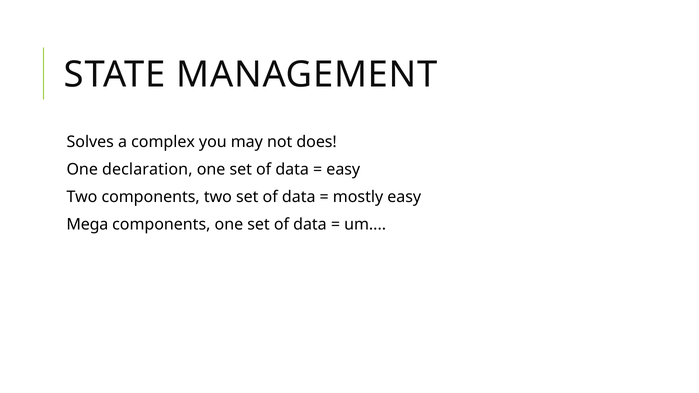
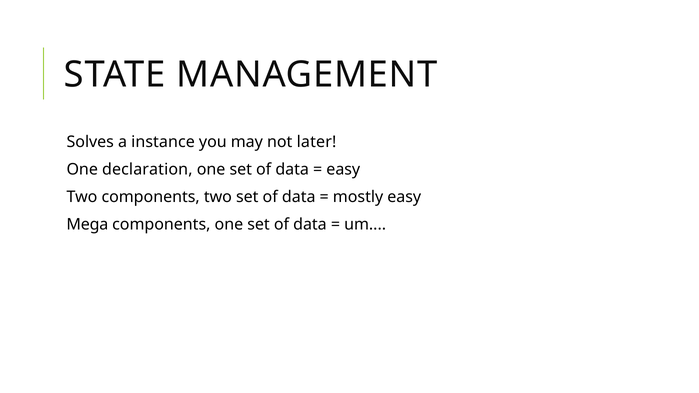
complex: complex -> instance (163, 142)
does: does -> later (317, 142)
